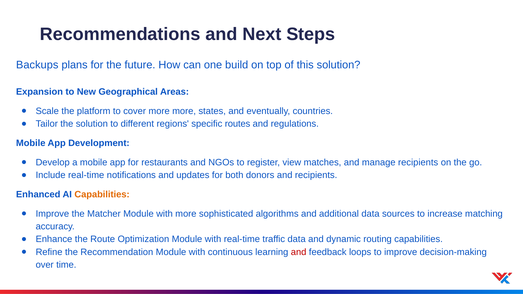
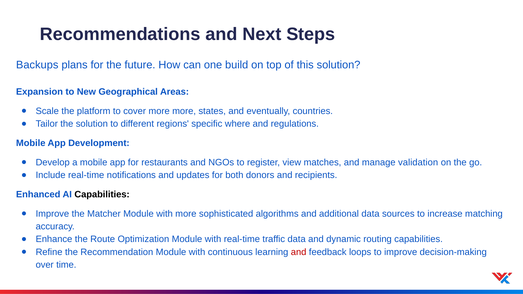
routes: routes -> where (238, 124)
manage recipients: recipients -> validation (418, 162)
Capabilities colour: orange -> black (102, 195)
